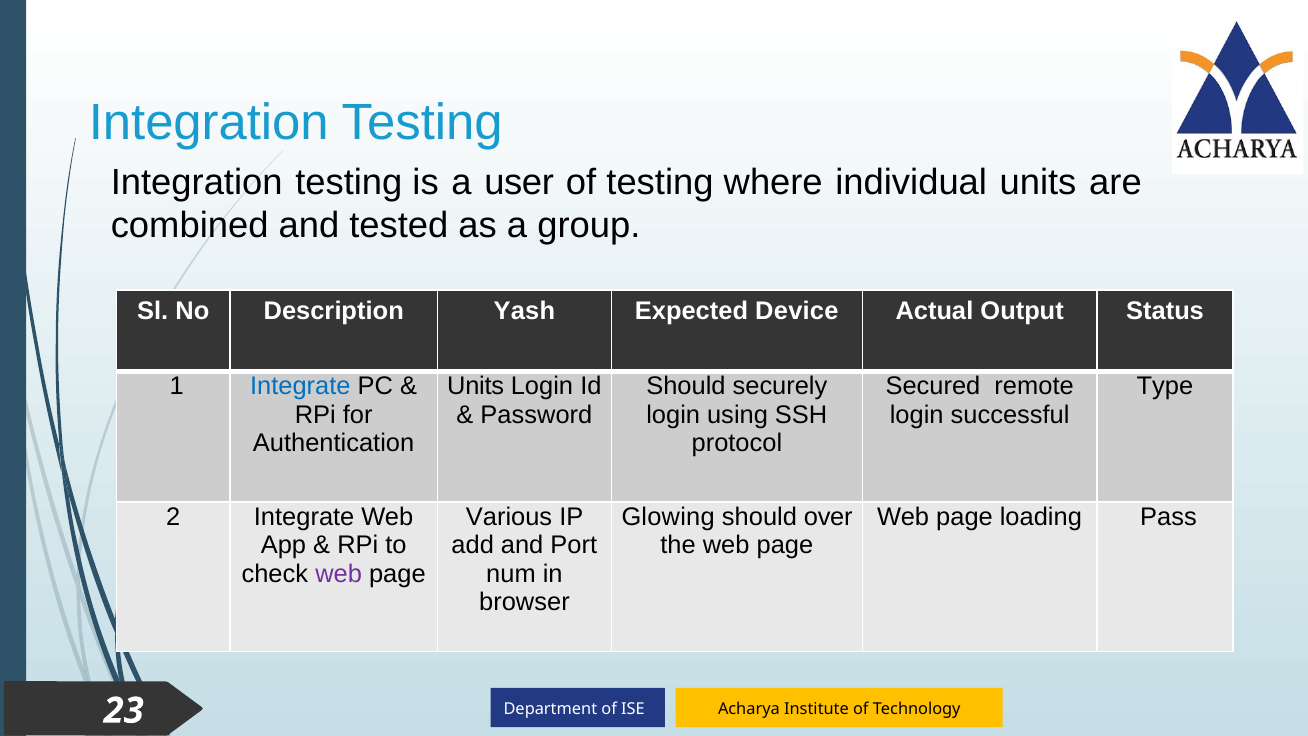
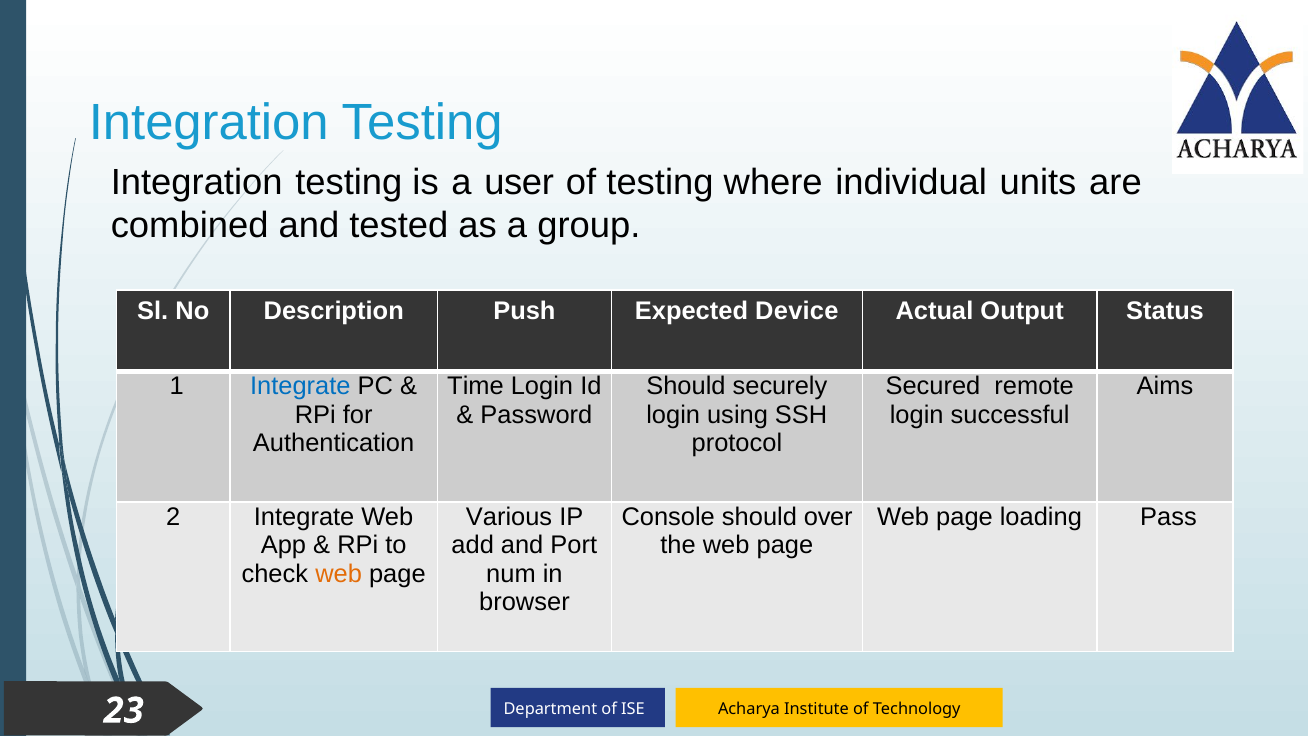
Yash: Yash -> Push (524, 311)
Units: Units -> Time (475, 386)
Type: Type -> Aims (1165, 386)
Glowing: Glowing -> Console (668, 517)
web colour: purple -> orange (339, 574)
